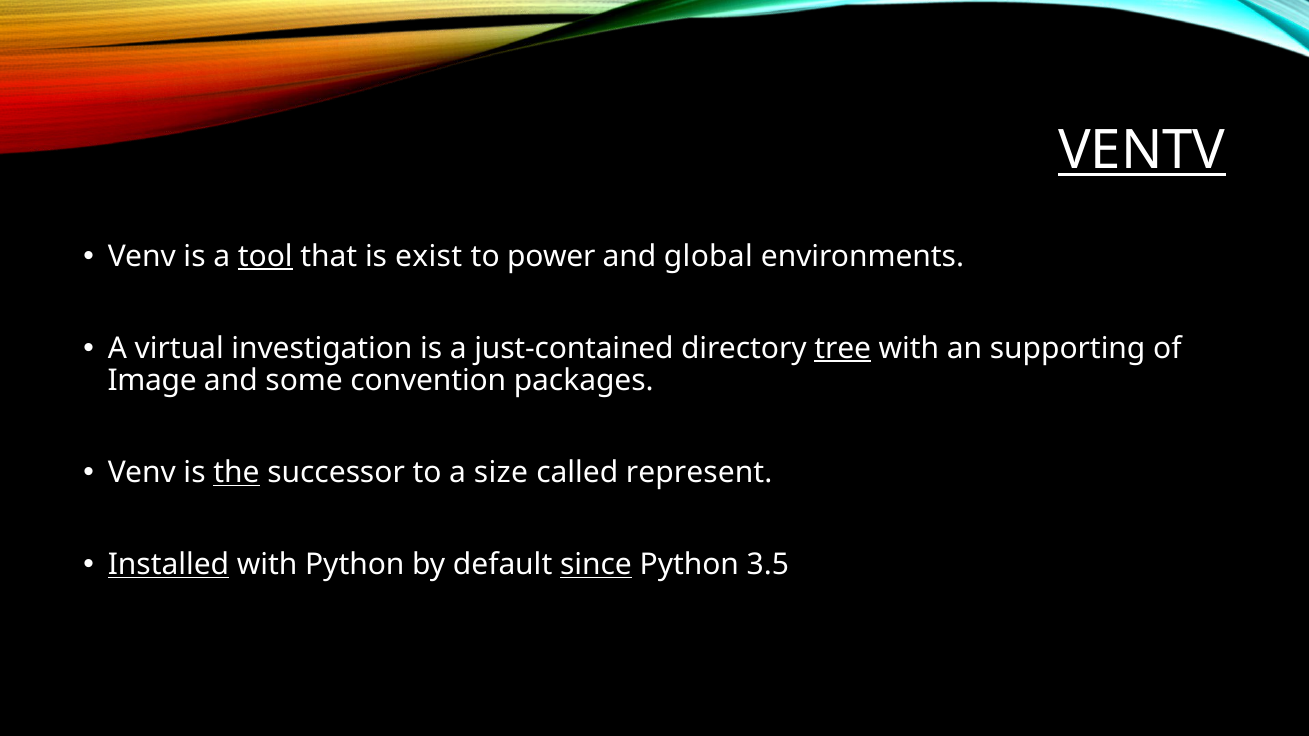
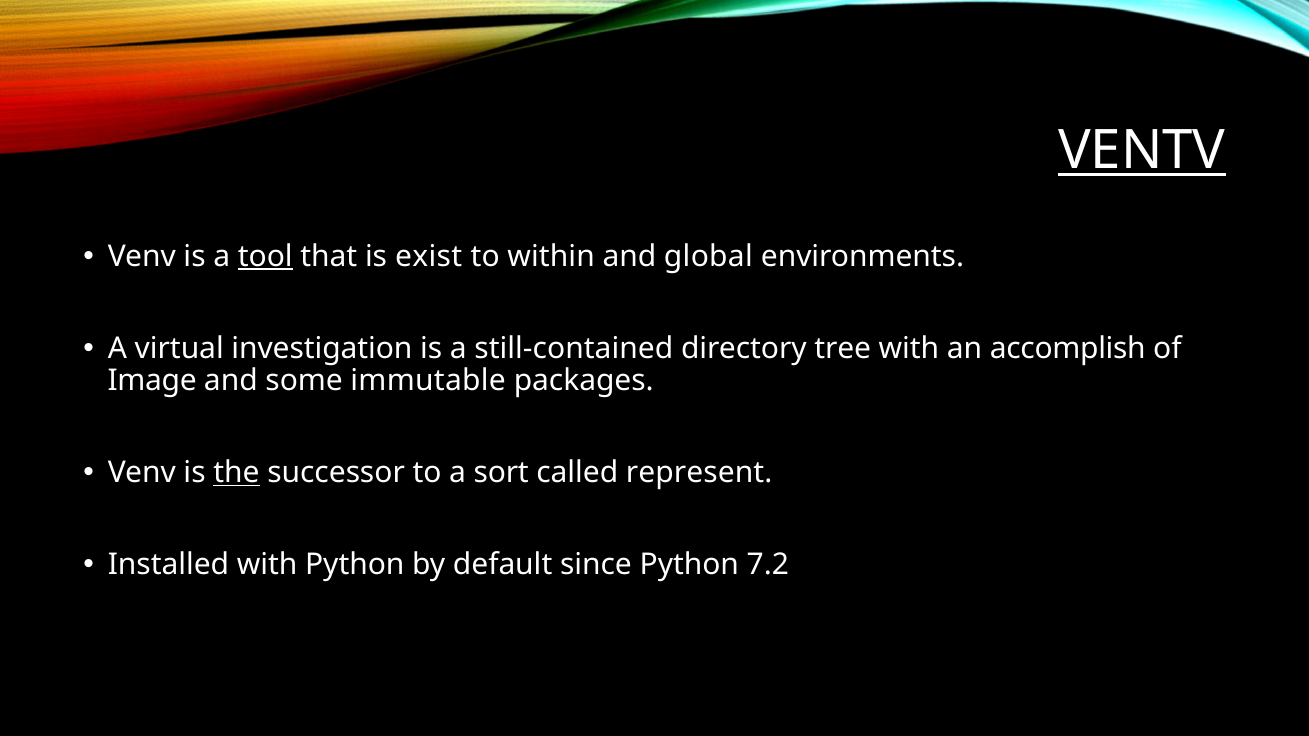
power: power -> within (551, 256)
just-contained: just-contained -> still-contained (574, 348)
tree underline: present -> none (843, 348)
supporting: supporting -> accomplish (1068, 348)
convention: convention -> immutable (428, 381)
size: size -> sort (501, 473)
Installed underline: present -> none (168, 565)
since underline: present -> none (596, 565)
3.5: 3.5 -> 7.2 (768, 565)
